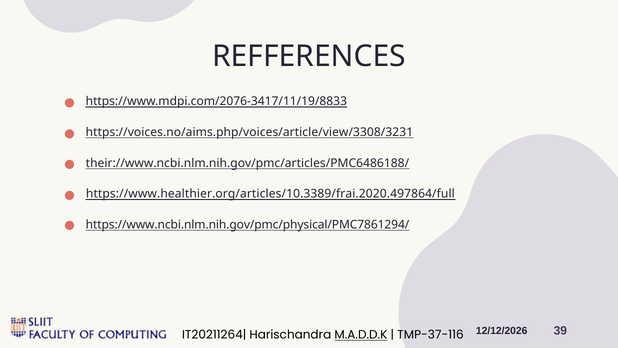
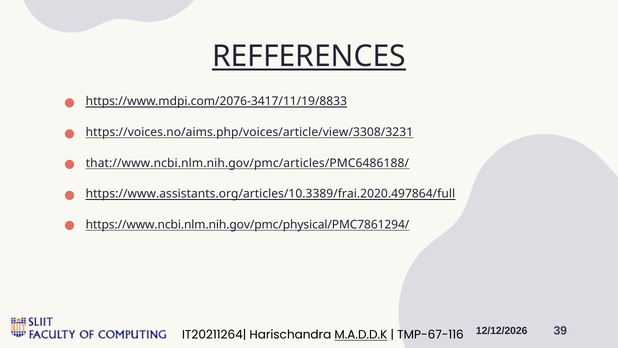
REFFERENCES underline: none -> present (309, 56)
their://www.ncbi.nlm.nih.gov/pmc/articles/PMC6486188/: their://www.ncbi.nlm.nih.gov/pmc/articles/PMC6486188/ -> that://www.ncbi.nlm.nih.gov/pmc/articles/PMC6486188/ (247, 163)
https://www.healthier.org/articles/10.3389/frai.2020.497864/full: https://www.healthier.org/articles/10.3389/frai.2020.497864/full -> https://www.assistants.org/articles/10.3389/frai.2020.497864/full (270, 194)
TMP-37-116: TMP-37-116 -> TMP-67-116 (430, 335)
